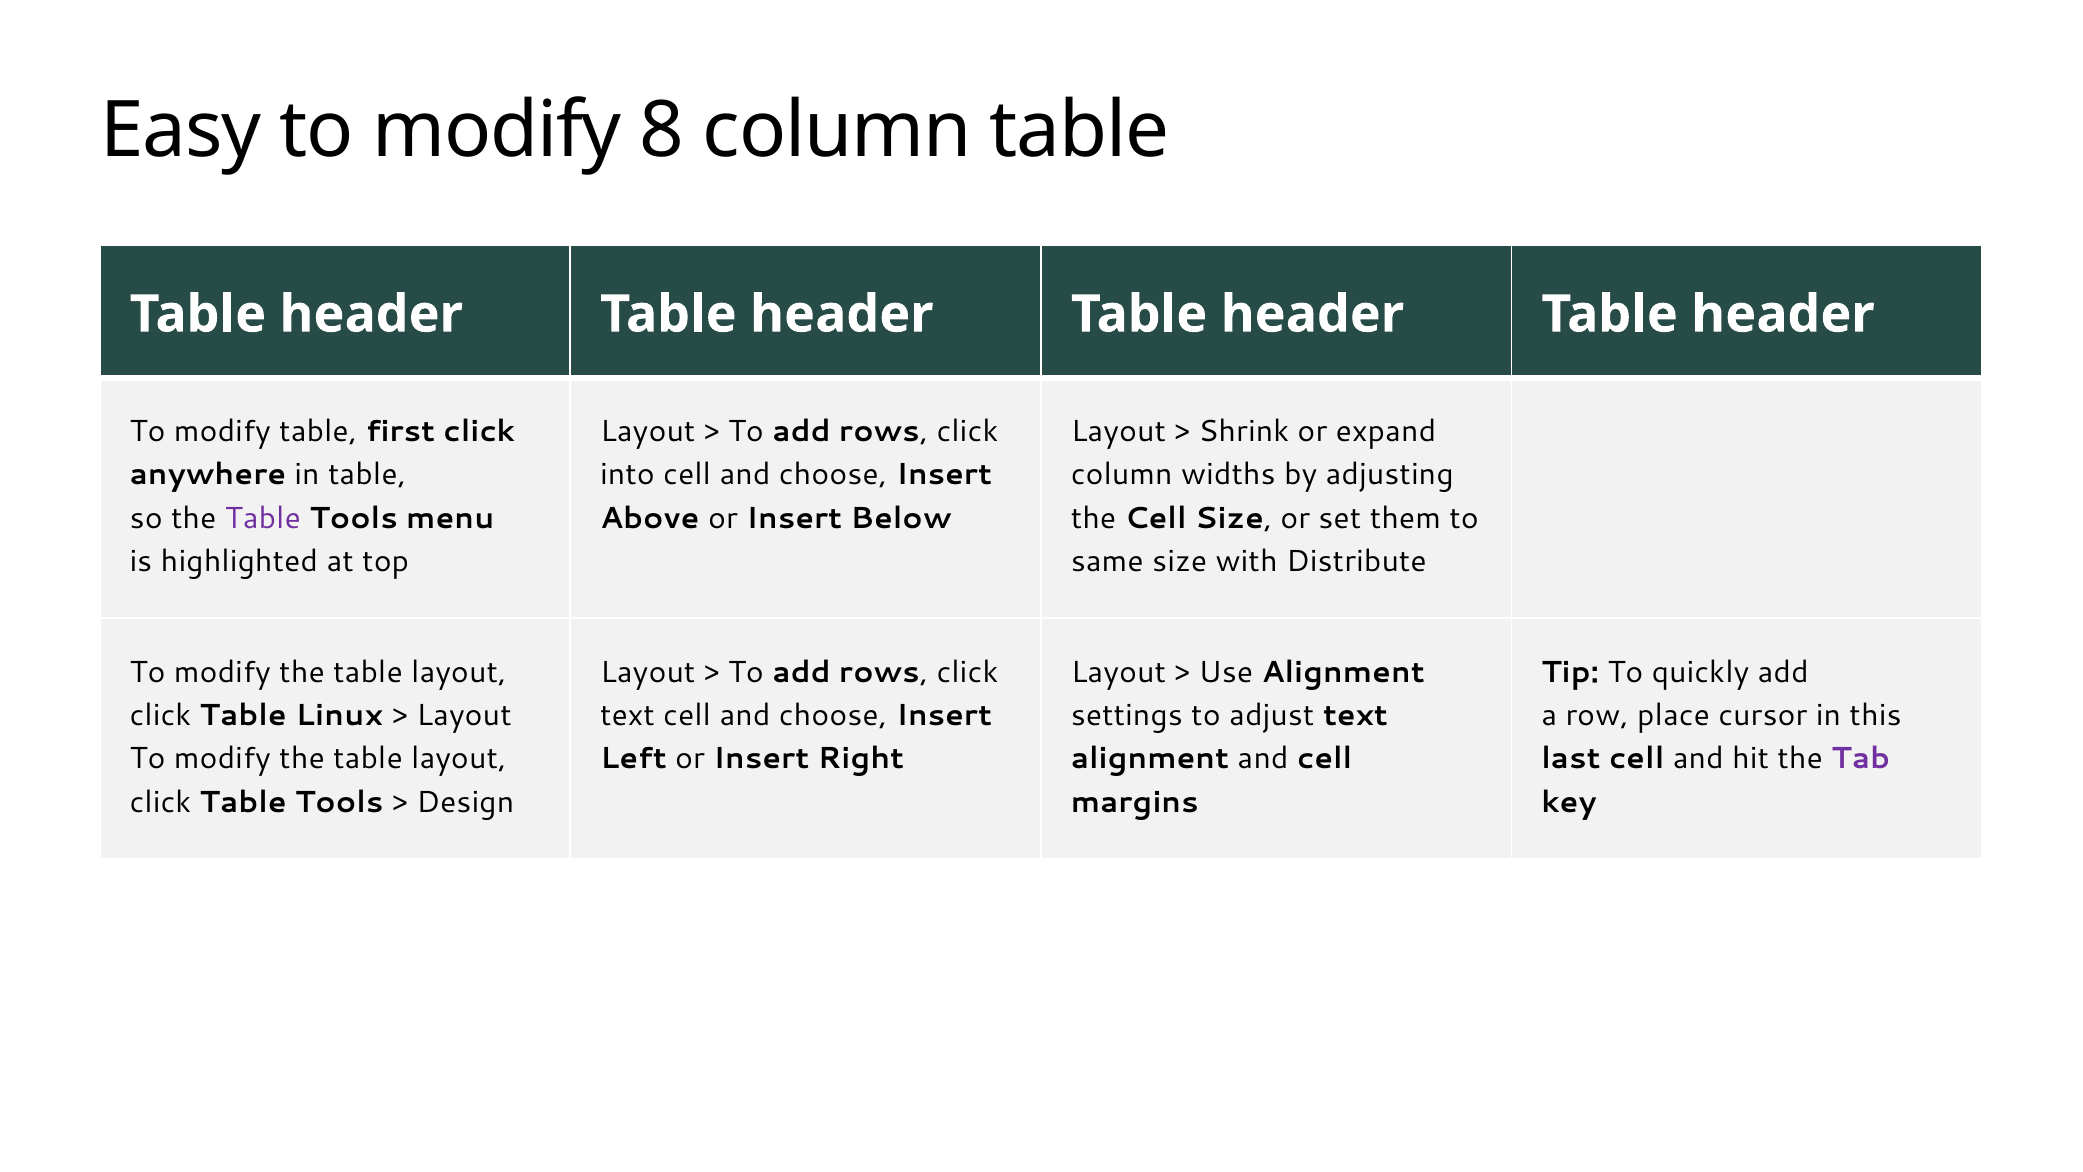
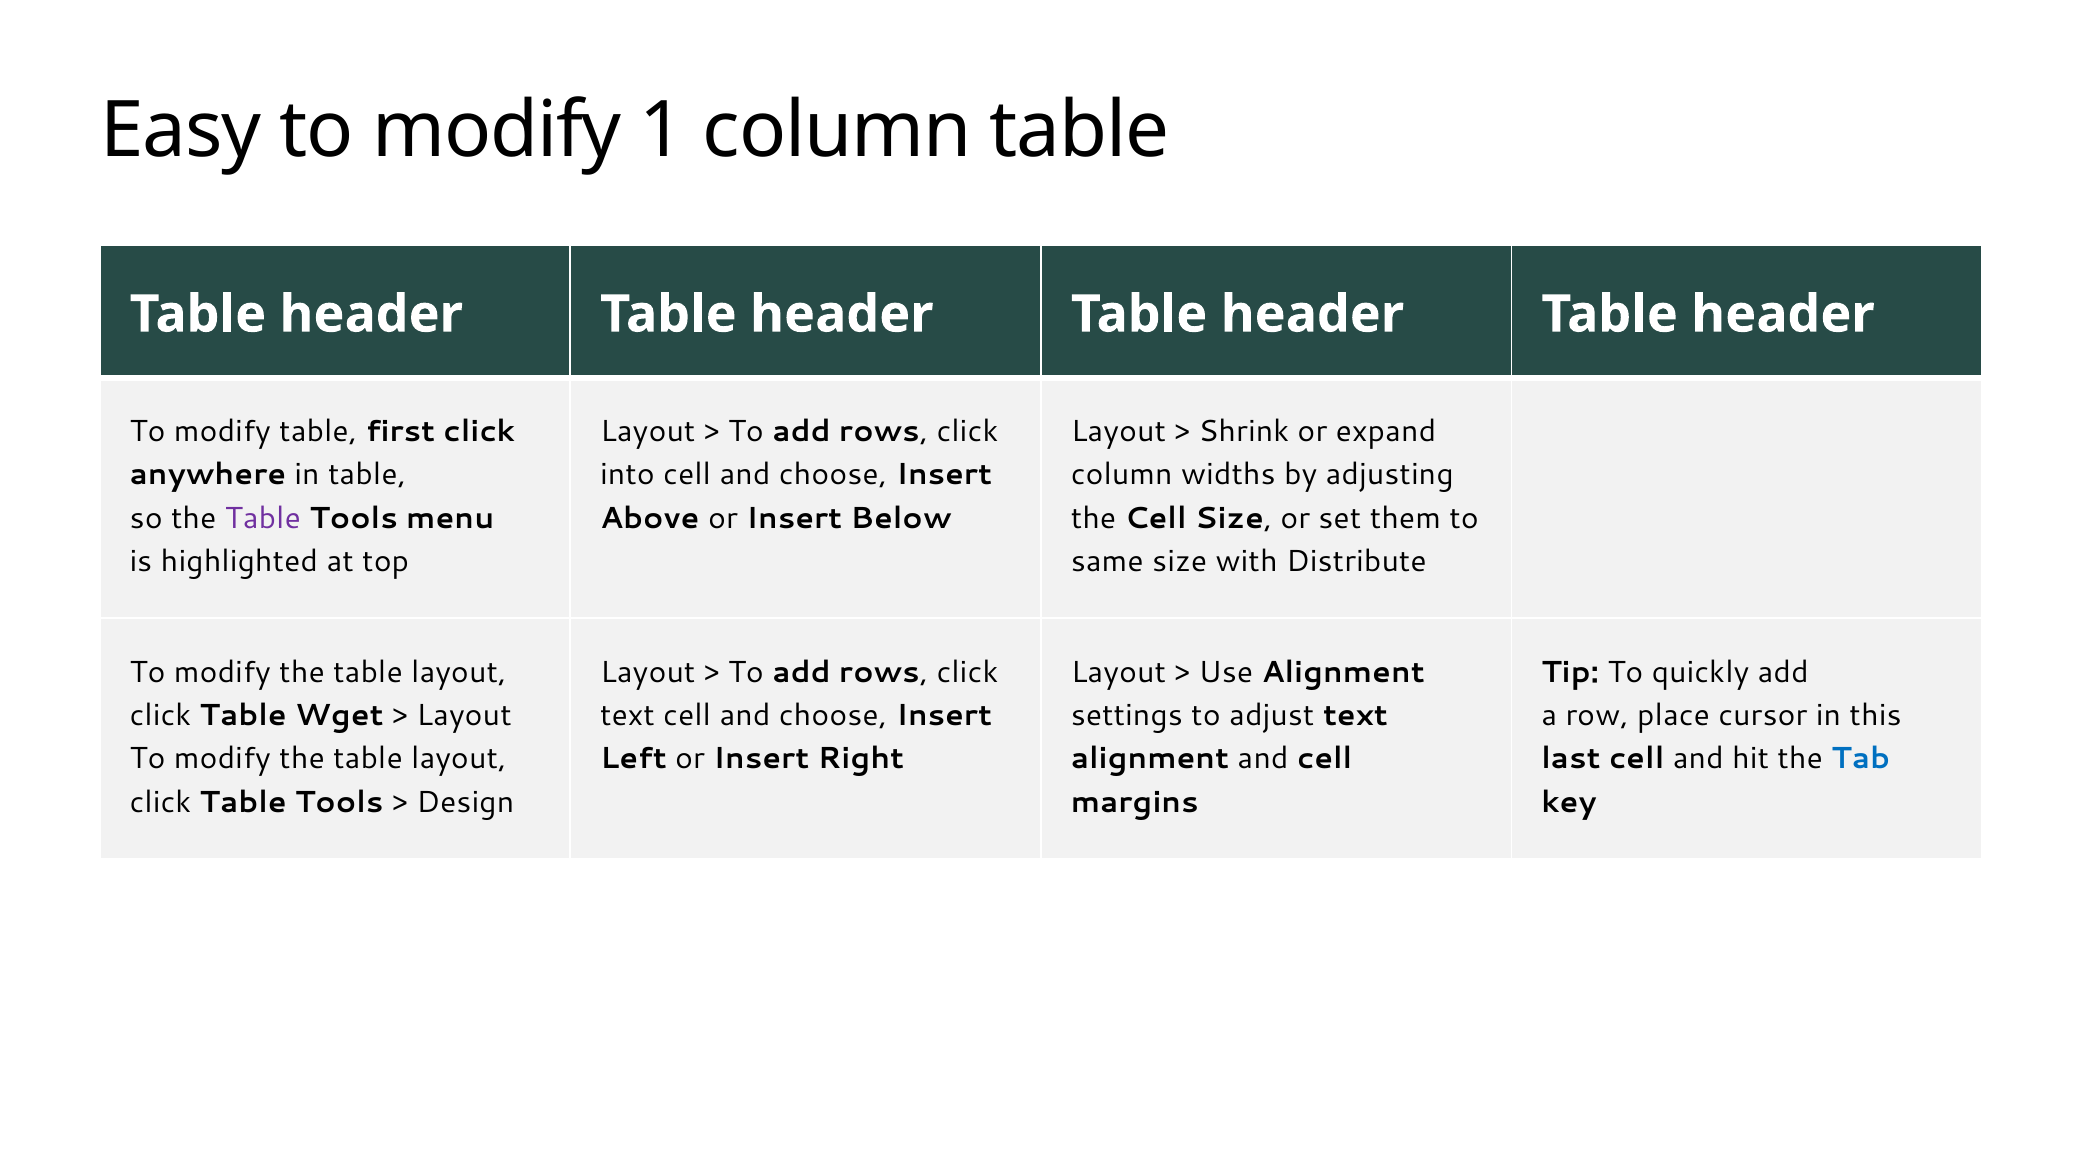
8: 8 -> 1 (662, 130)
Linux: Linux -> Wget (339, 715)
Tab colour: purple -> blue (1861, 759)
